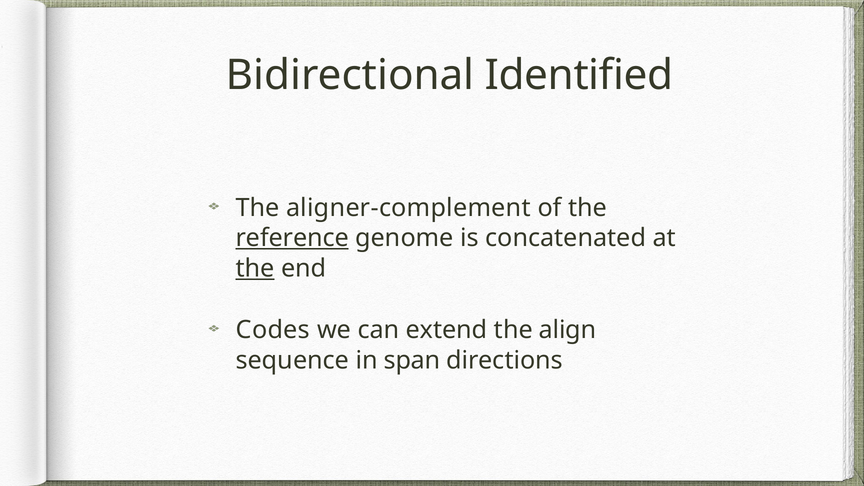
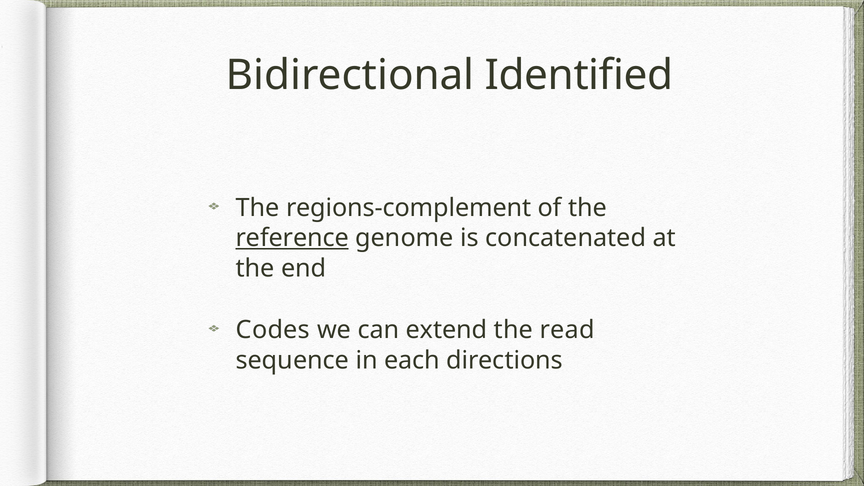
aligner-complement: aligner-complement -> regions-complement (409, 208)
the underline: present -> none (255, 268)
align: align -> read (567, 330)
span: span -> each (412, 360)
